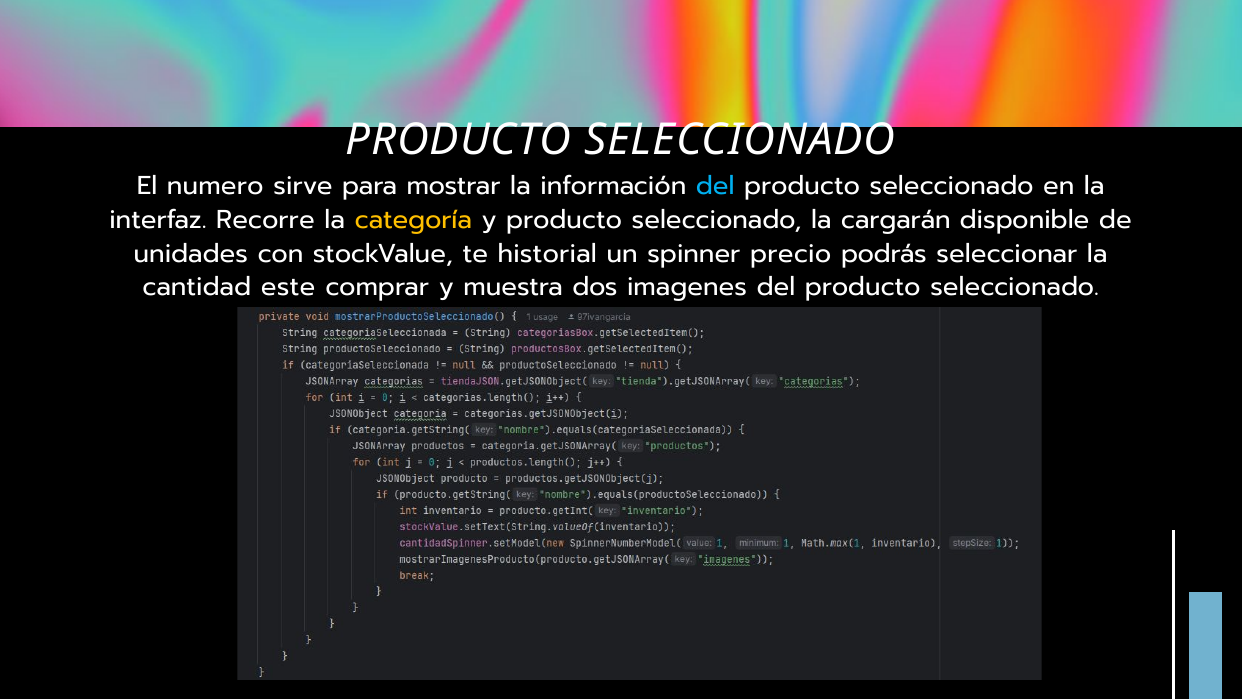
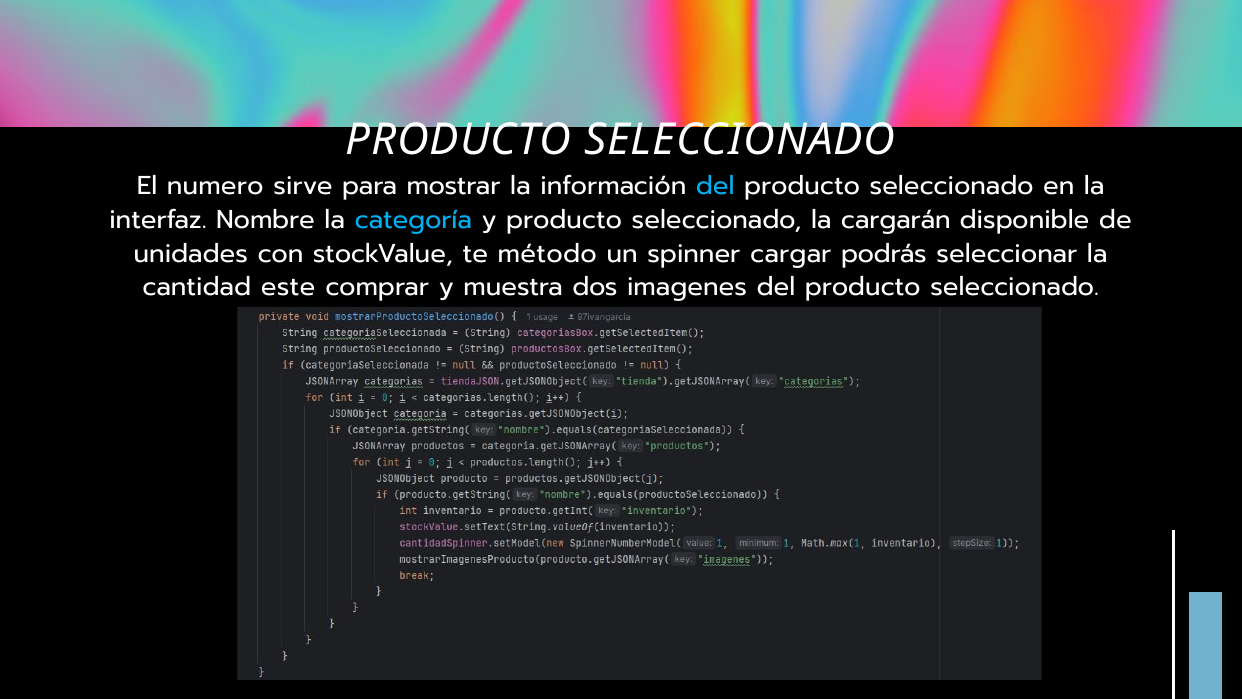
Recorre: Recorre -> Nombre (266, 220)
categoría colour: yellow -> light blue (413, 220)
historial: historial -> método (547, 253)
precio: precio -> cargar (791, 253)
